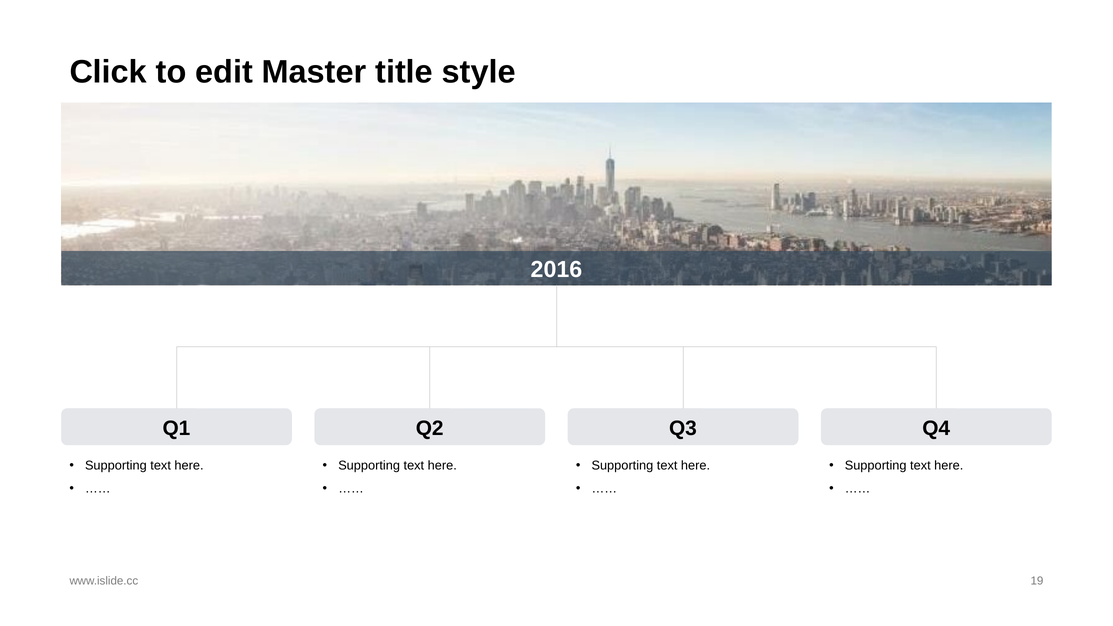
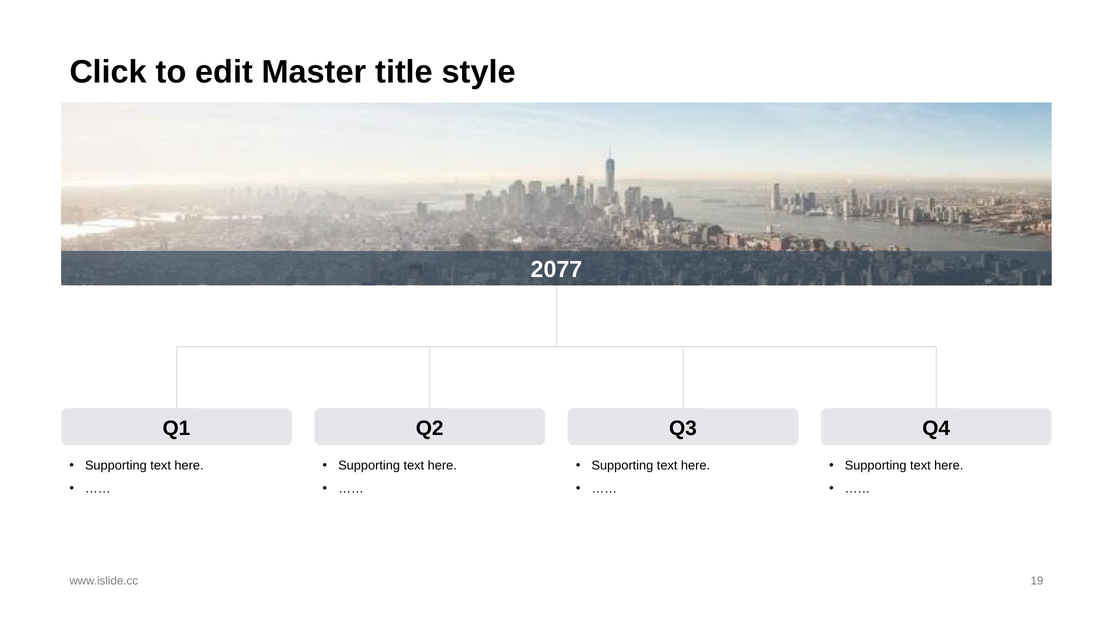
2016: 2016 -> 2077 (556, 270)
